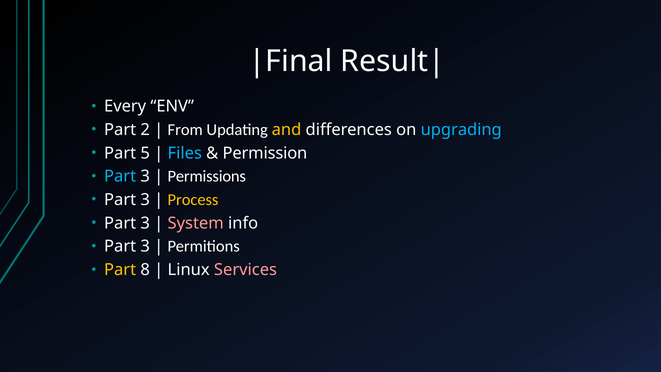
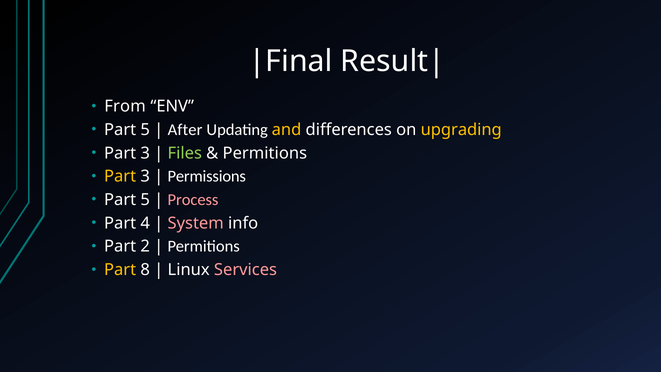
Every: Every -> From (125, 106)
2: 2 -> 5 (145, 130)
From: From -> After (185, 130)
upgrading colour: light blue -> yellow (461, 130)
5: 5 -> 3 (145, 153)
Files colour: light blue -> light green (185, 153)
Permission: Permission -> Permitions (265, 153)
Part colour: light blue -> yellow (120, 176)
3: 3 -> 5 (145, 200)
Process colour: yellow -> pink (193, 200)
3: 3 -> 4 (145, 223)
3: 3 -> 2 (145, 246)
